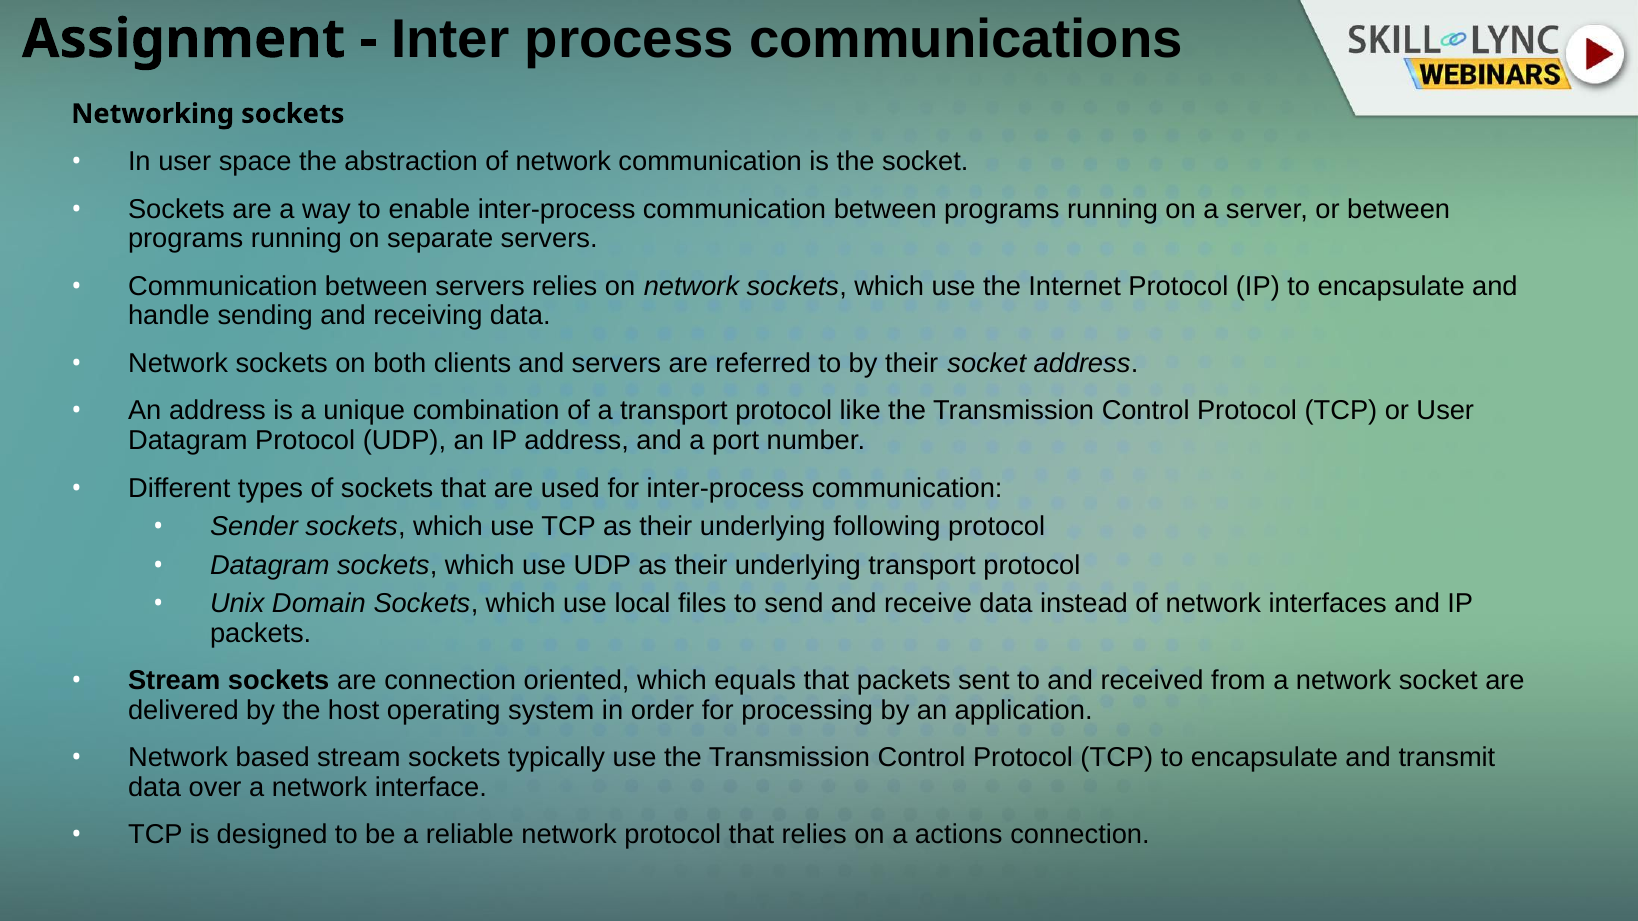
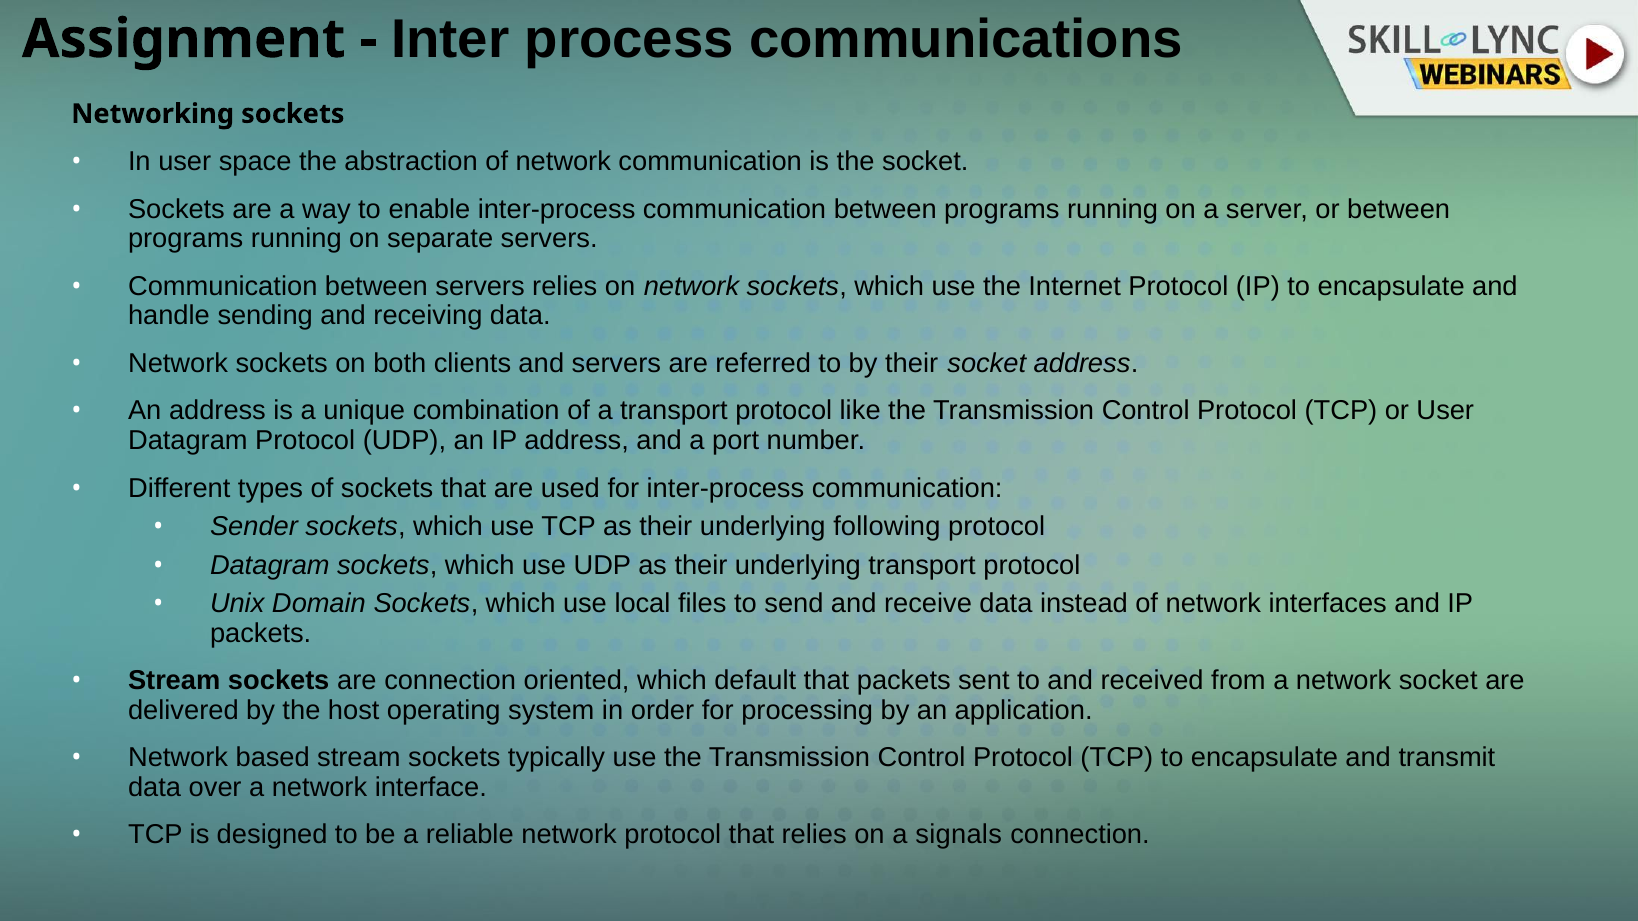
equals: equals -> default (755, 681)
actions: actions -> signals (959, 835)
